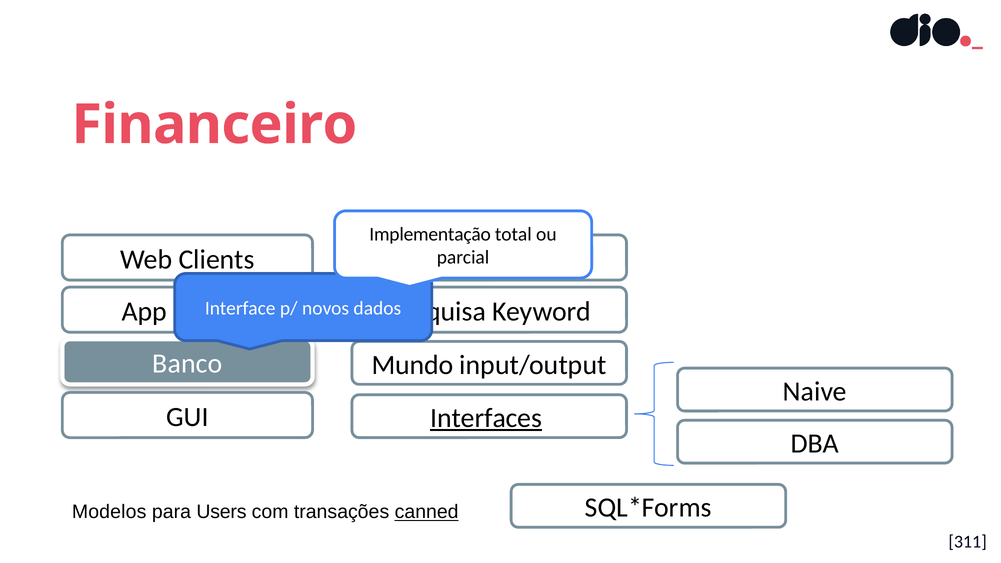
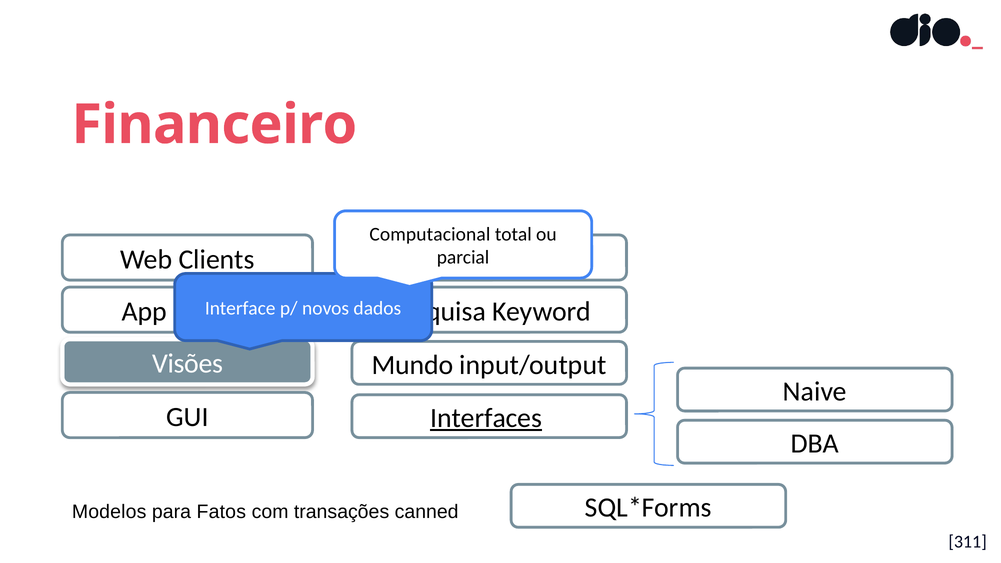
Implementação: Implementação -> Computacional (430, 234)
Banco: Banco -> Visões (188, 364)
Users: Users -> Fatos (221, 512)
canned underline: present -> none (427, 512)
